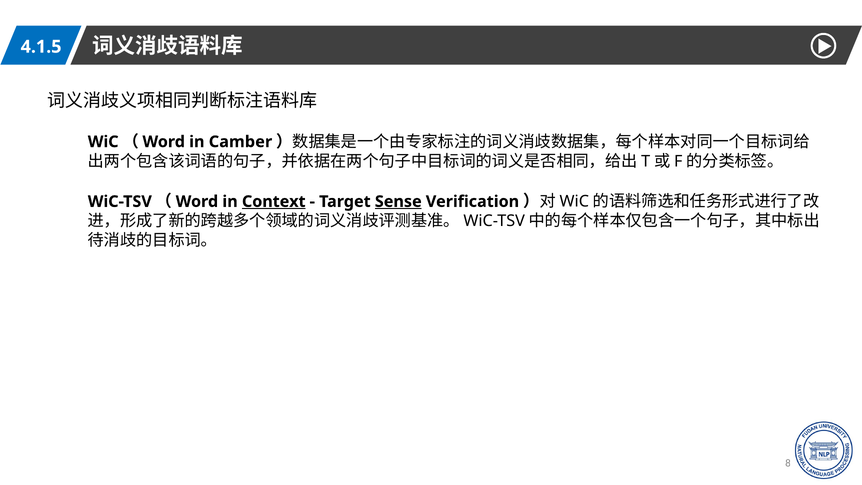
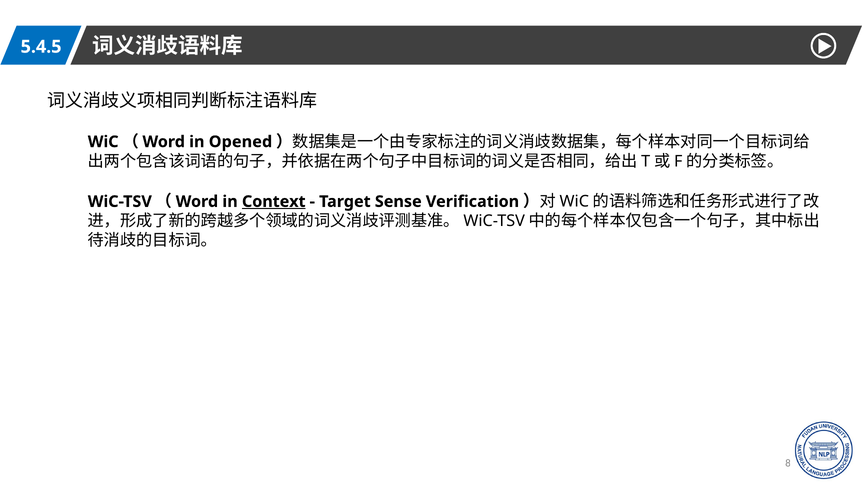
4.1.5: 4.1.5 -> 5.4.5 (41, 47)
Camber: Camber -> Opened (240, 142)
Sense underline: present -> none (398, 202)
